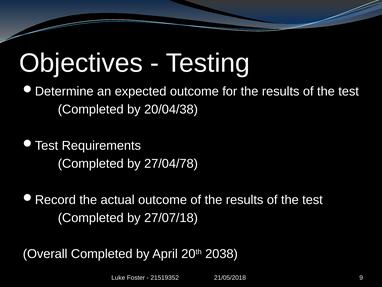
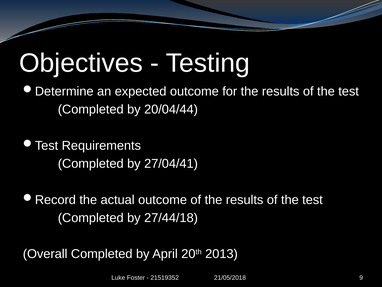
20/04/38: 20/04/38 -> 20/04/44 (171, 109)
27/04/78: 27/04/78 -> 27/04/41 (171, 163)
27/07/18: 27/07/18 -> 27/44/18 (171, 217)
2038: 2038 -> 2013 (221, 254)
